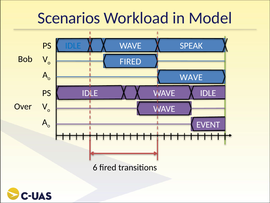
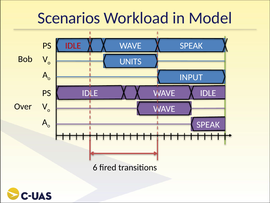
IDLE colour: blue -> red (73, 46)
FIRED: FIRED -> UNITS (131, 61)
WAVE: WAVE -> INPUT (191, 77)
EVENT: EVENT -> SPEAK (208, 124)
